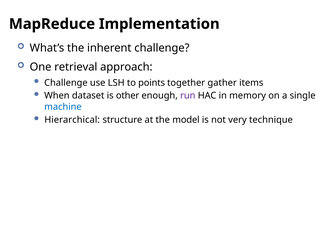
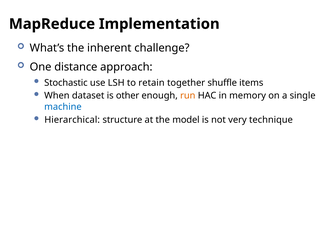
retrieval: retrieval -> distance (76, 67)
Challenge: Challenge -> Stochastic (66, 83)
points: points -> retain (151, 83)
gather: gather -> shuffle (222, 83)
run colour: purple -> orange (188, 96)
